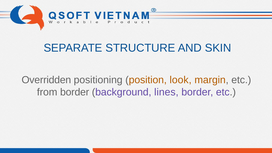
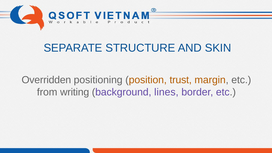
look: look -> trust (181, 80)
from border: border -> writing (75, 92)
